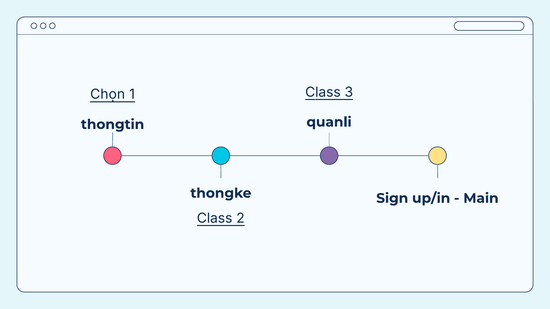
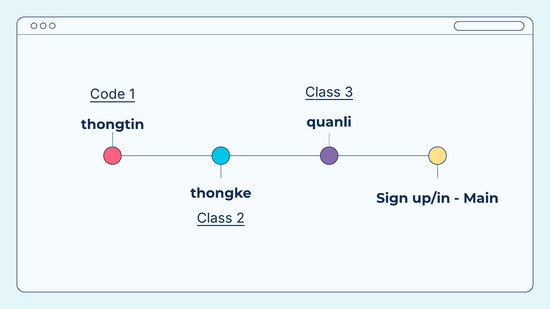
Chọn: Chọn -> Code (108, 94)
